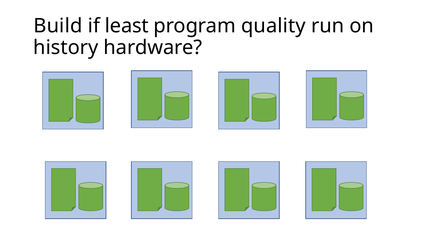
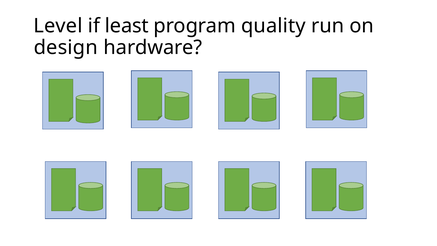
Build: Build -> Level (58, 26)
history: history -> design (66, 48)
